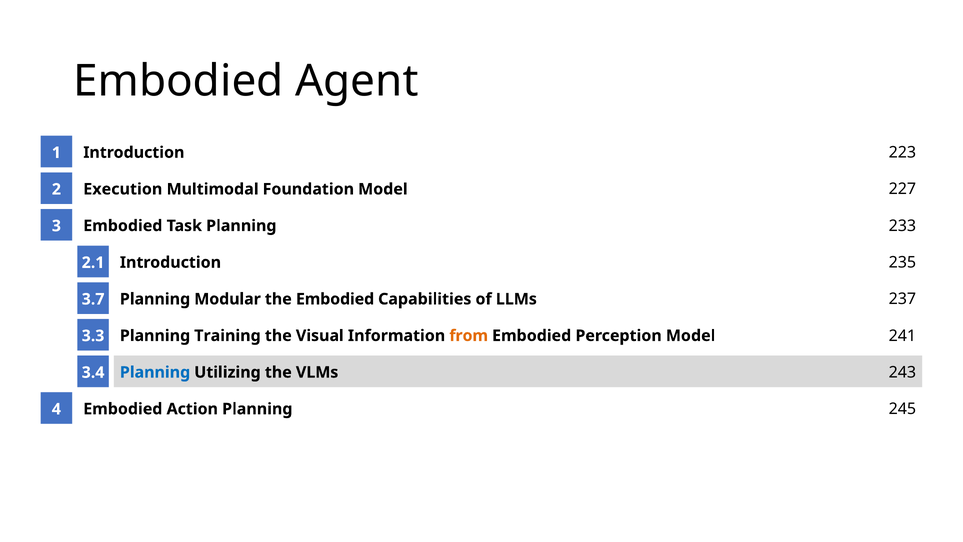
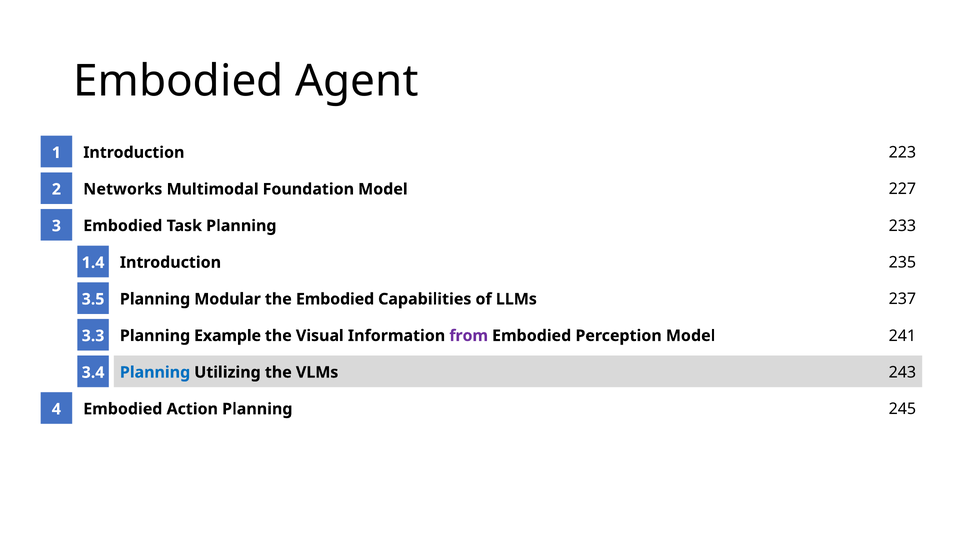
Execution: Execution -> Networks (123, 189)
2.1: 2.1 -> 1.4 (93, 262)
3.7: 3.7 -> 3.5 (93, 299)
Training: Training -> Example (228, 336)
from colour: orange -> purple (469, 336)
